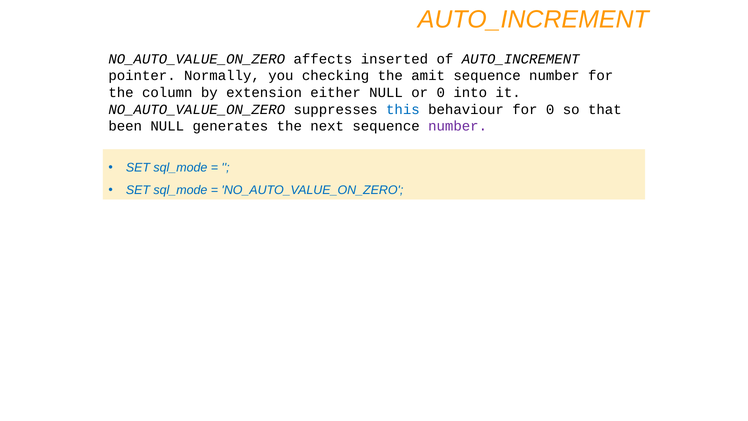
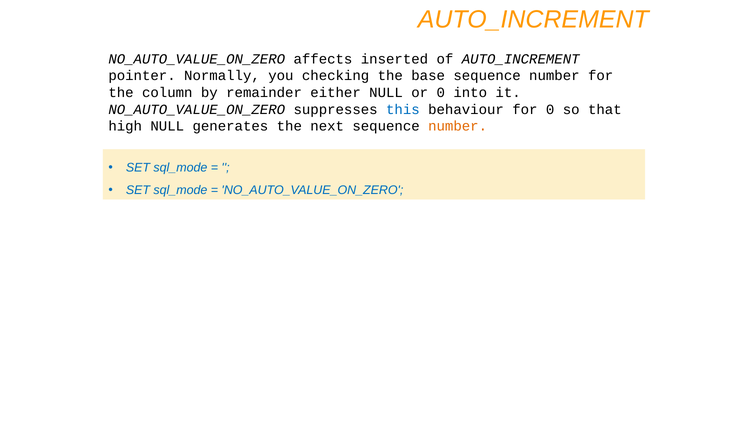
amit: amit -> base (428, 76)
extension: extension -> remainder (264, 93)
been: been -> high (125, 126)
number colour: purple -> orange (458, 126)
